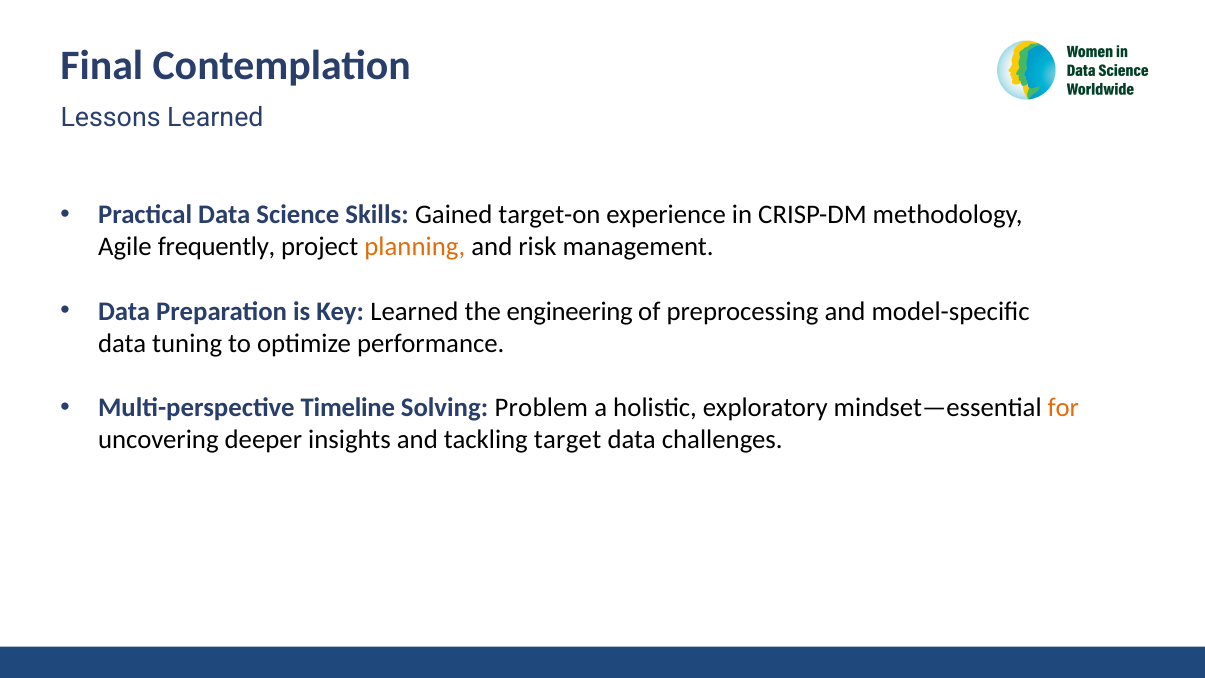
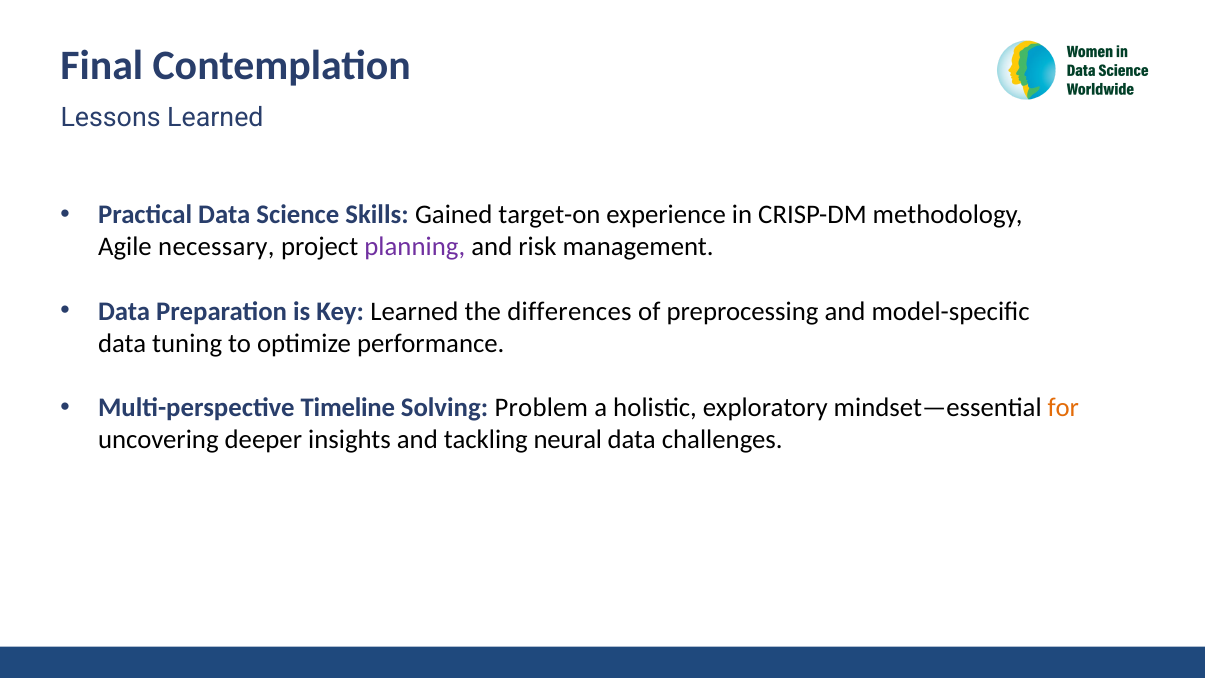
frequently: frequently -> necessary (216, 247)
planning colour: orange -> purple (415, 247)
engineering: engineering -> differences (569, 311)
target: target -> neural (568, 440)
